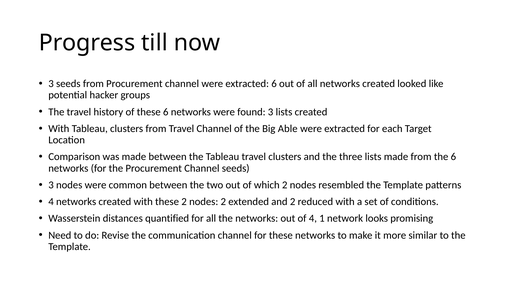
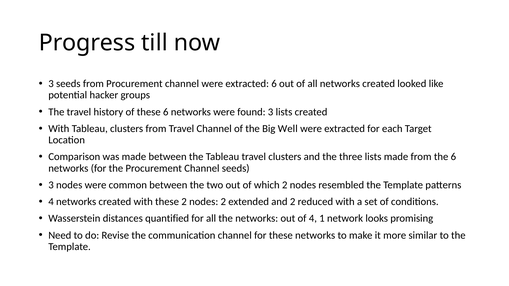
Able: Able -> Well (288, 129)
